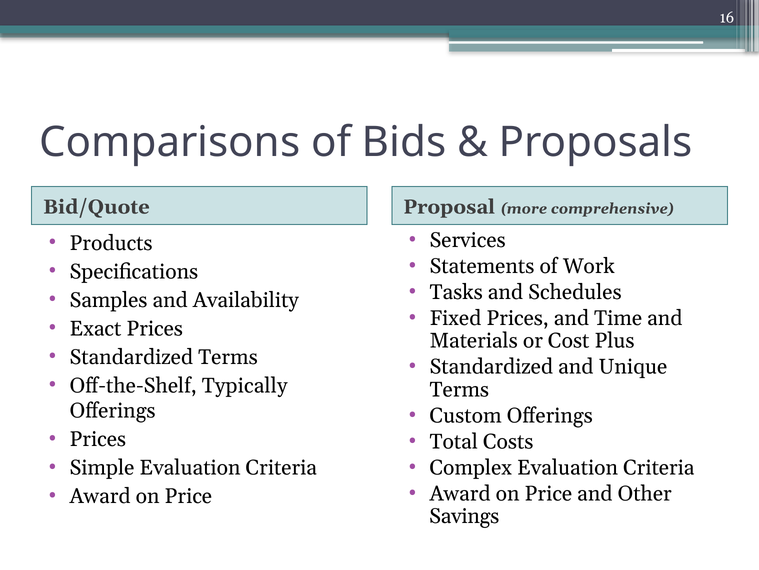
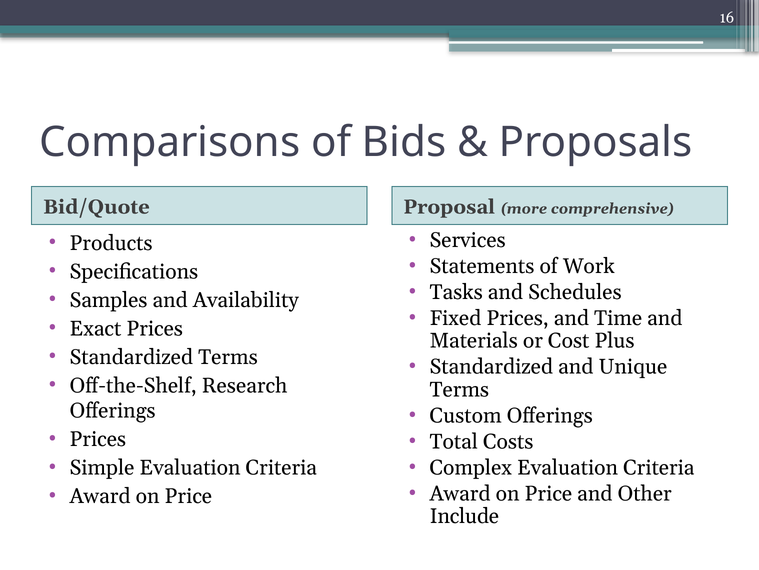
Typically: Typically -> Research (245, 385)
Savings: Savings -> Include (464, 516)
